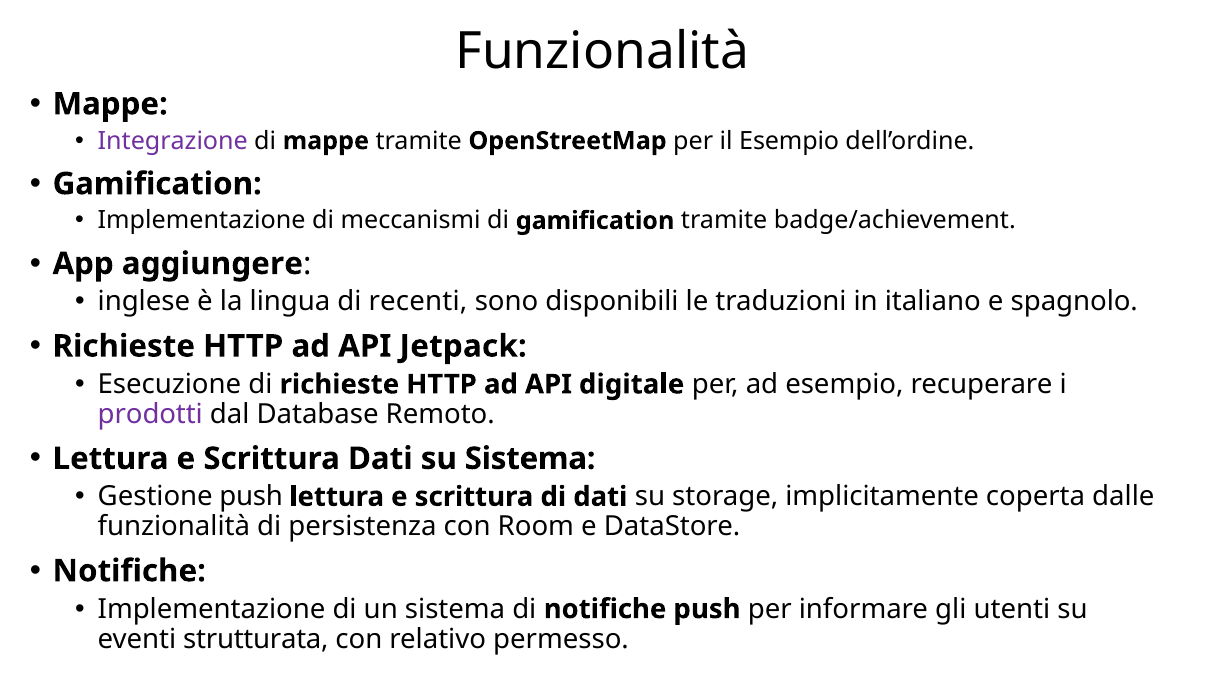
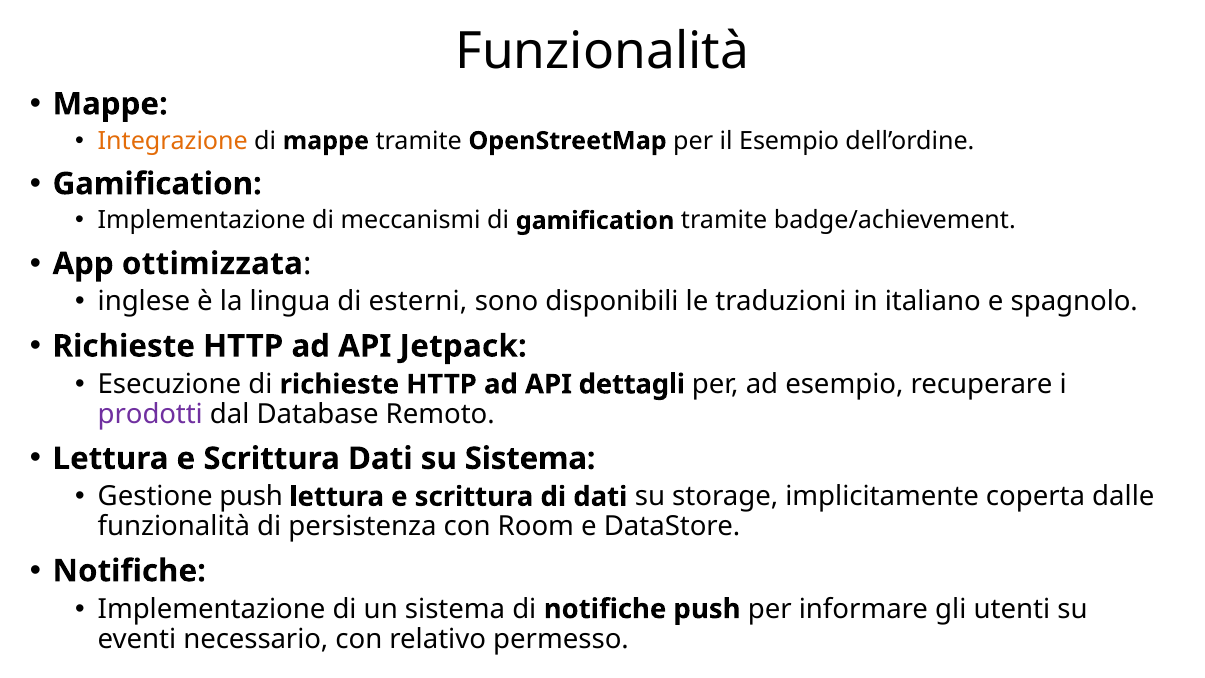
Integrazione colour: purple -> orange (173, 141)
aggiungere: aggiungere -> ottimizzata (212, 264)
recenti: recenti -> esterni (418, 302)
digitale: digitale -> dettagli (632, 384)
strutturata: strutturata -> necessario (256, 639)
